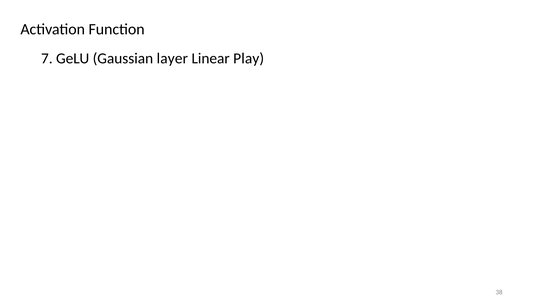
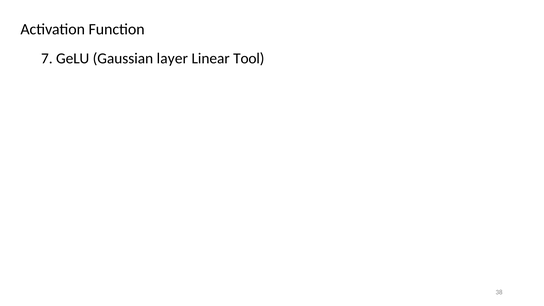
Play: Play -> Tool (249, 59)
